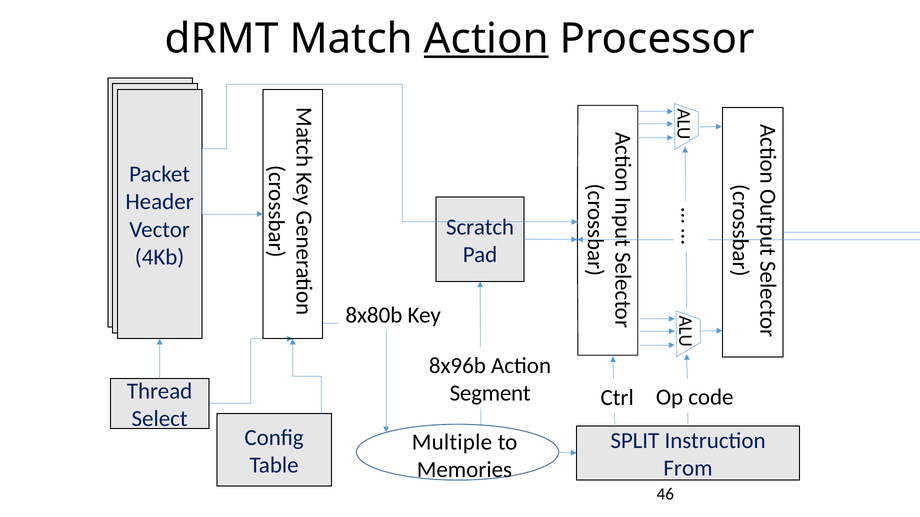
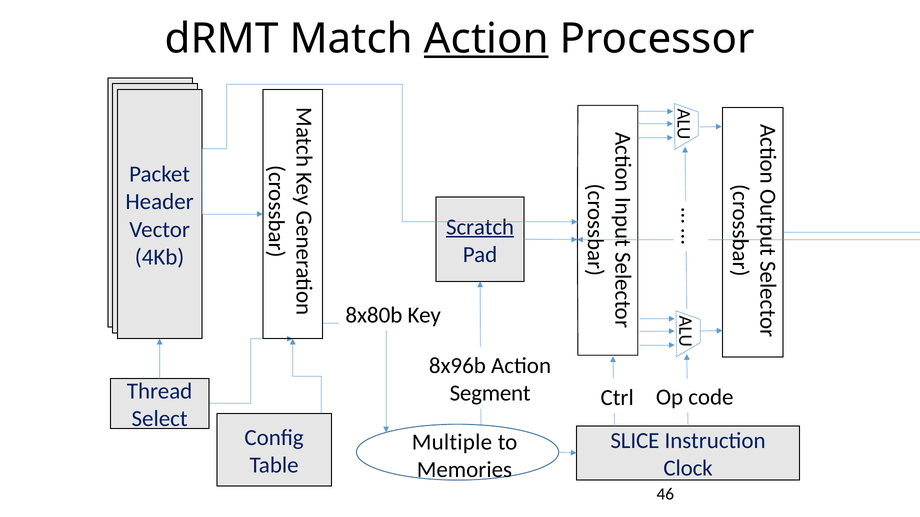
Scratch underline: none -> present (480, 227)
SPLIT: SPLIT -> SLICE (635, 441)
From: From -> Clock (688, 469)
